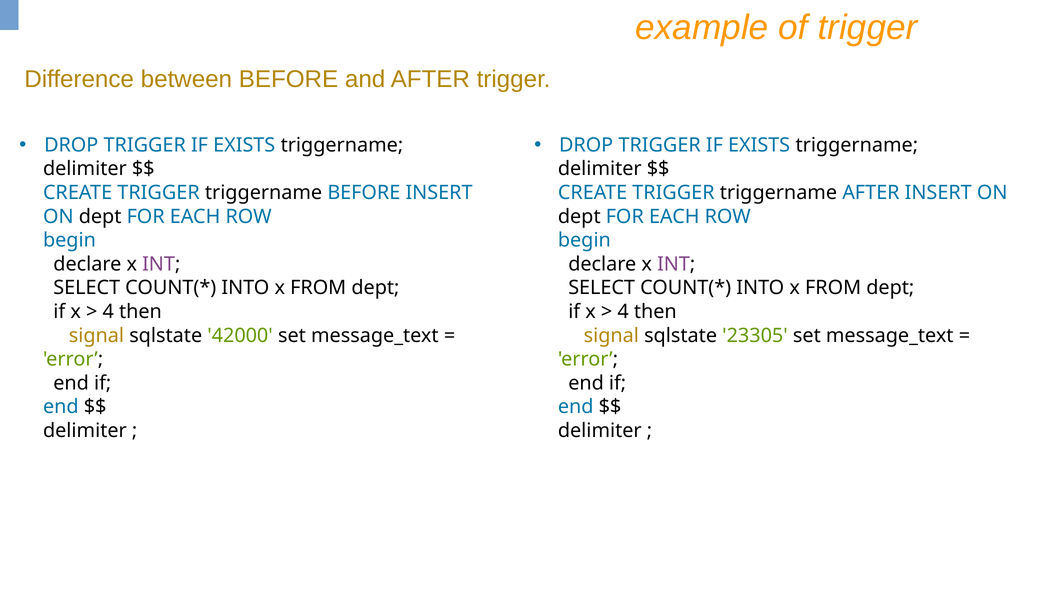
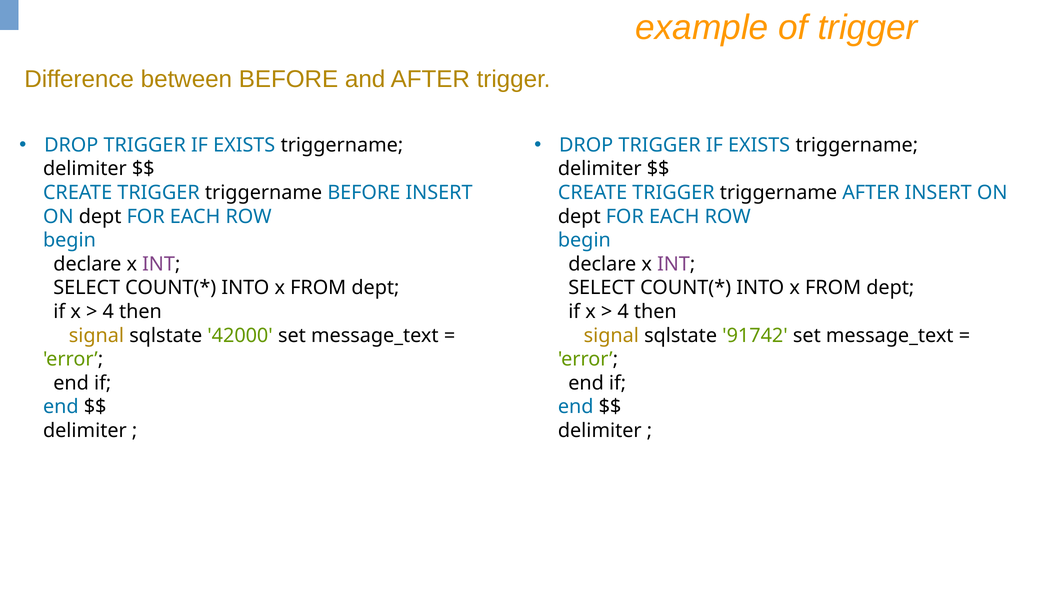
23305: 23305 -> 91742 (755, 336)
